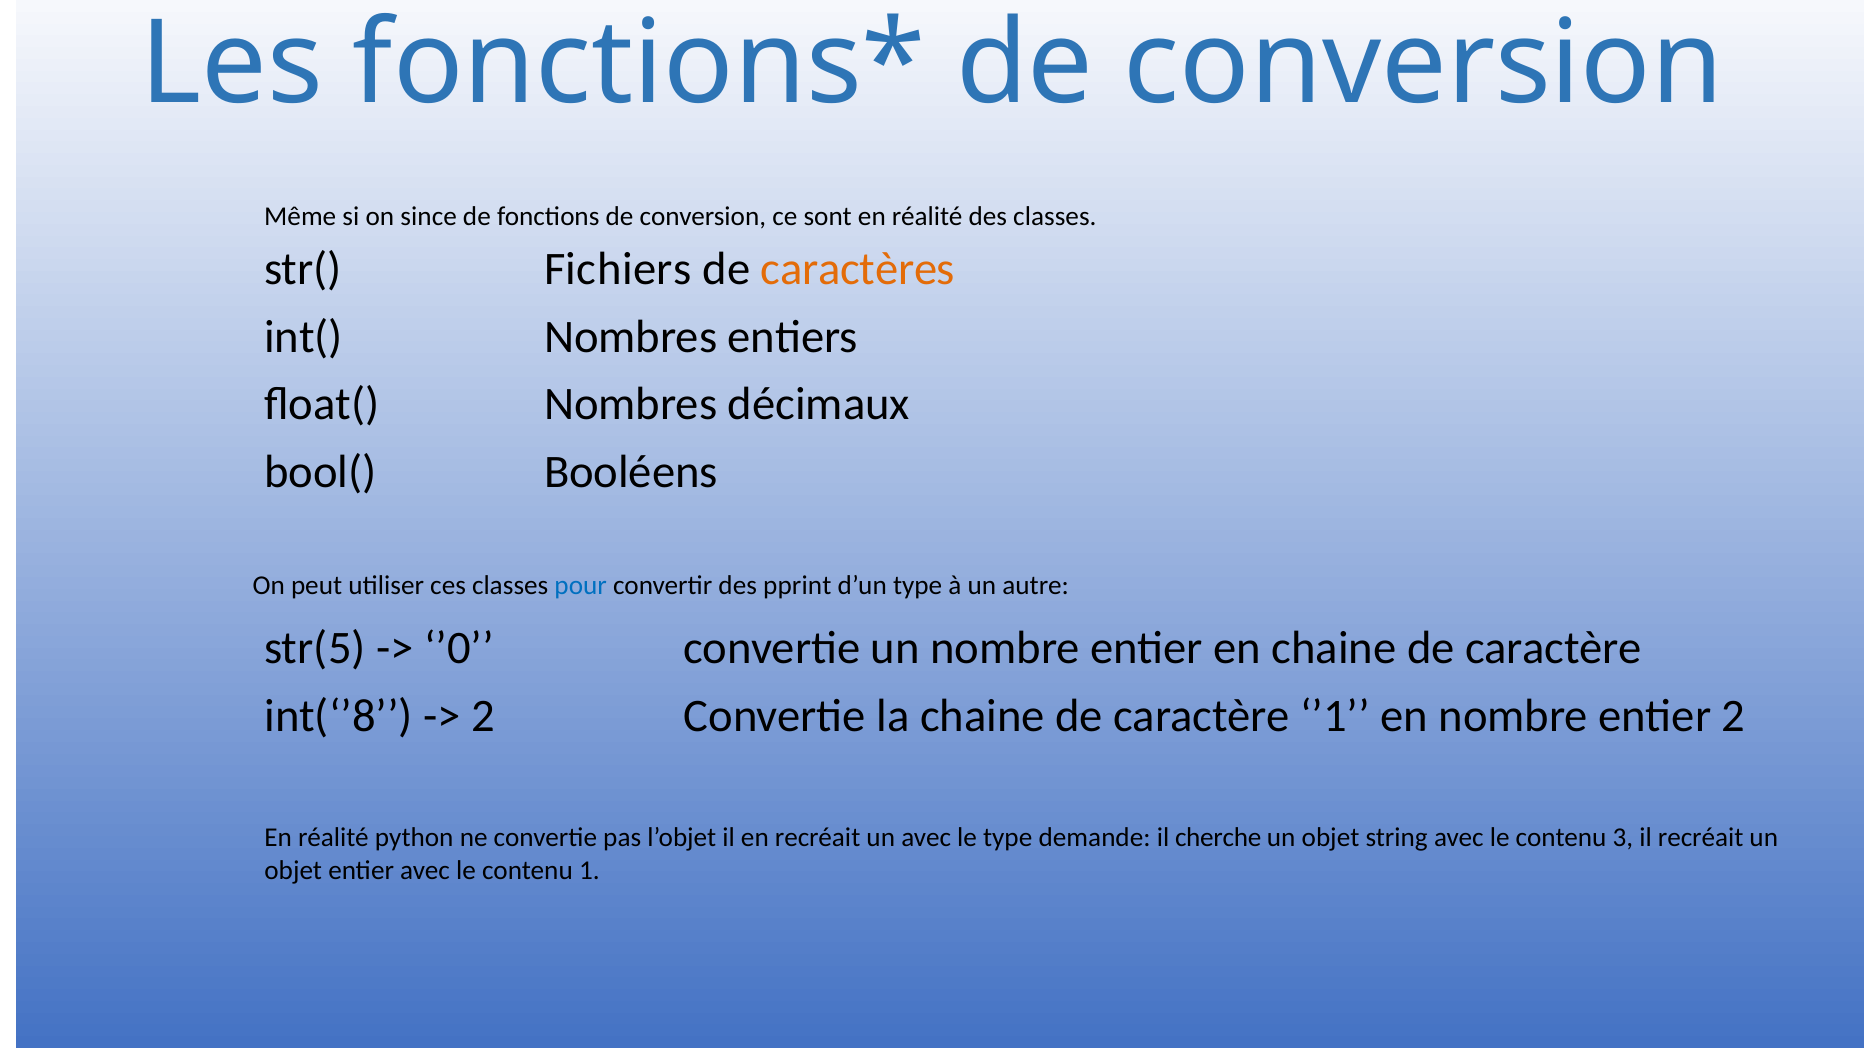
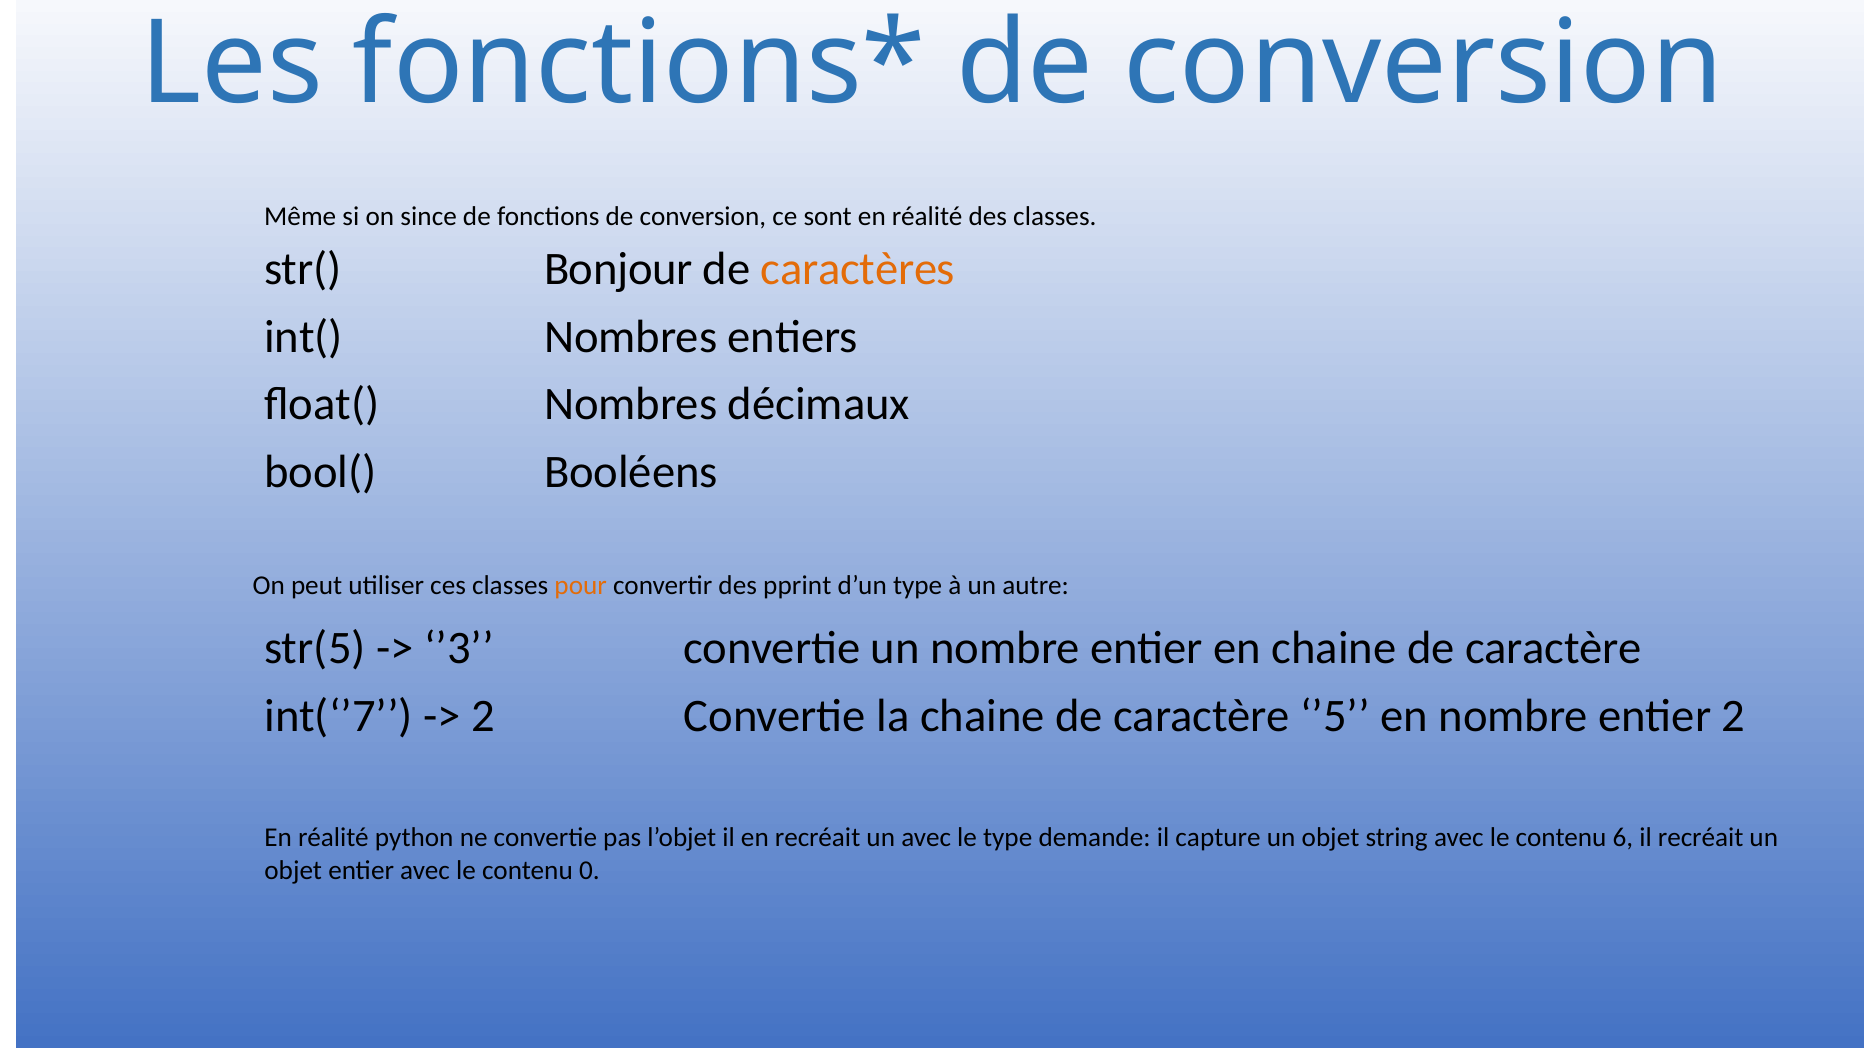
Fichiers: Fichiers -> Bonjour (618, 269)
pour colour: blue -> orange (581, 585)
’0: ’0 -> ’3 (459, 649)
int(‘’8: int(‘’8 -> int(‘’7 (339, 716)
’1: ’1 -> ’5 (1335, 716)
cherche: cherche -> capture (1218, 838)
3: 3 -> 6 (1623, 838)
1: 1 -> 0 (589, 871)
